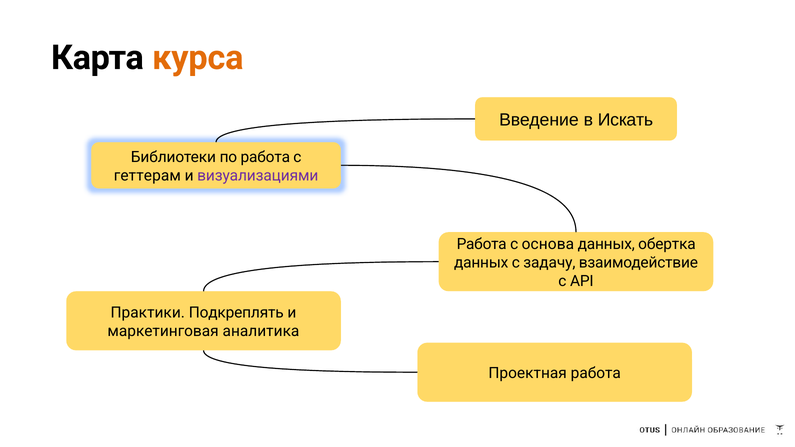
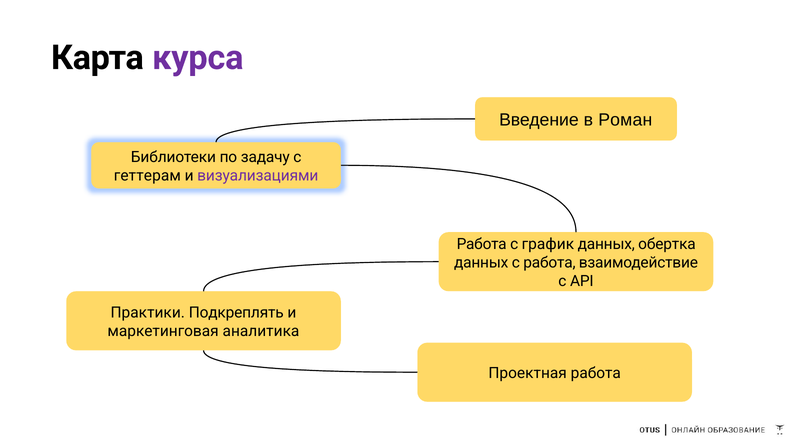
курса colour: orange -> purple (198, 58)
Искать: Искать -> Роман (625, 120)
по работа: работа -> задачу (265, 157)
основа: основа -> график (548, 244)
с задачу: задачу -> работа (549, 263)
